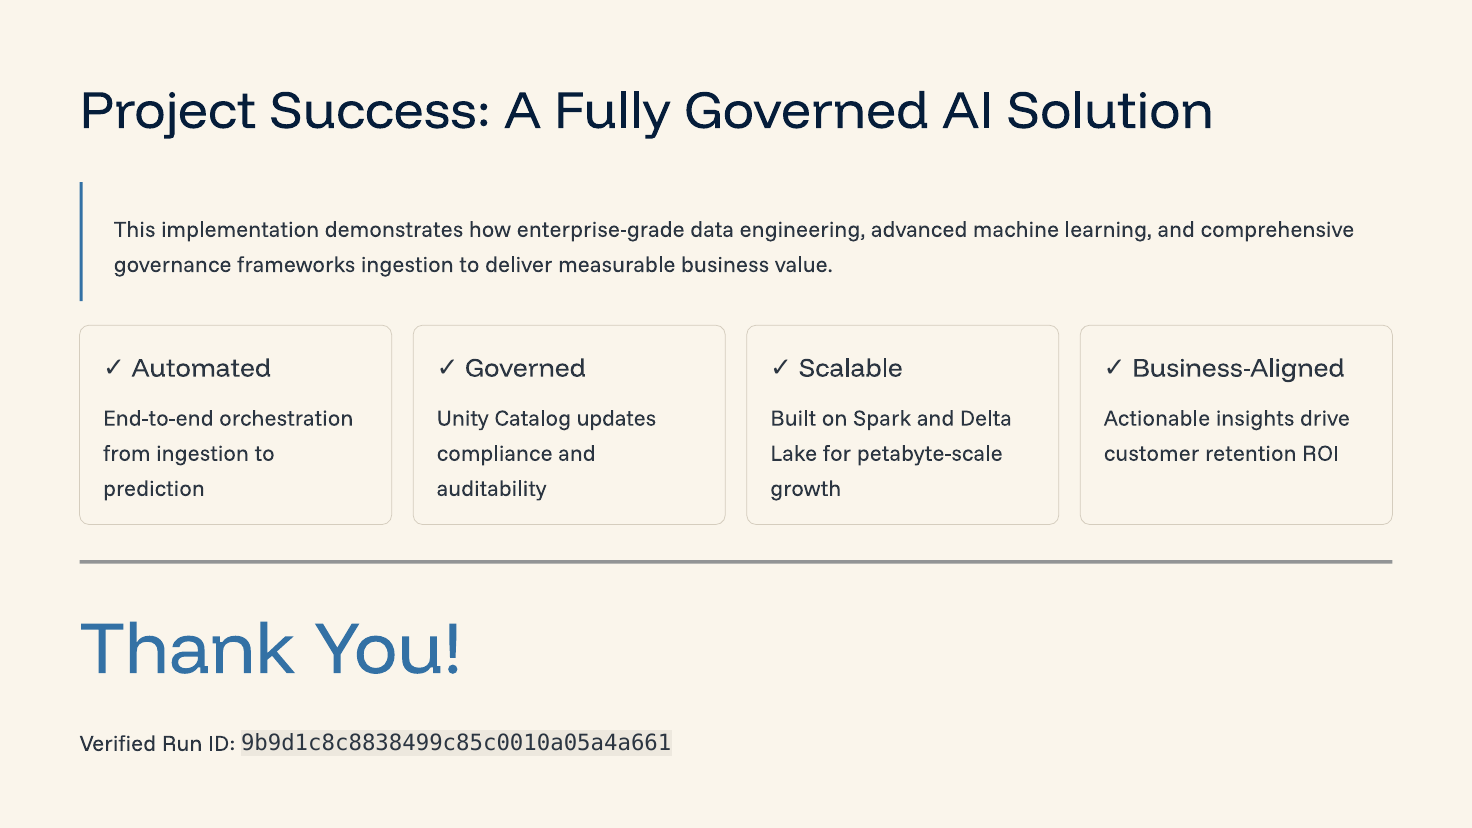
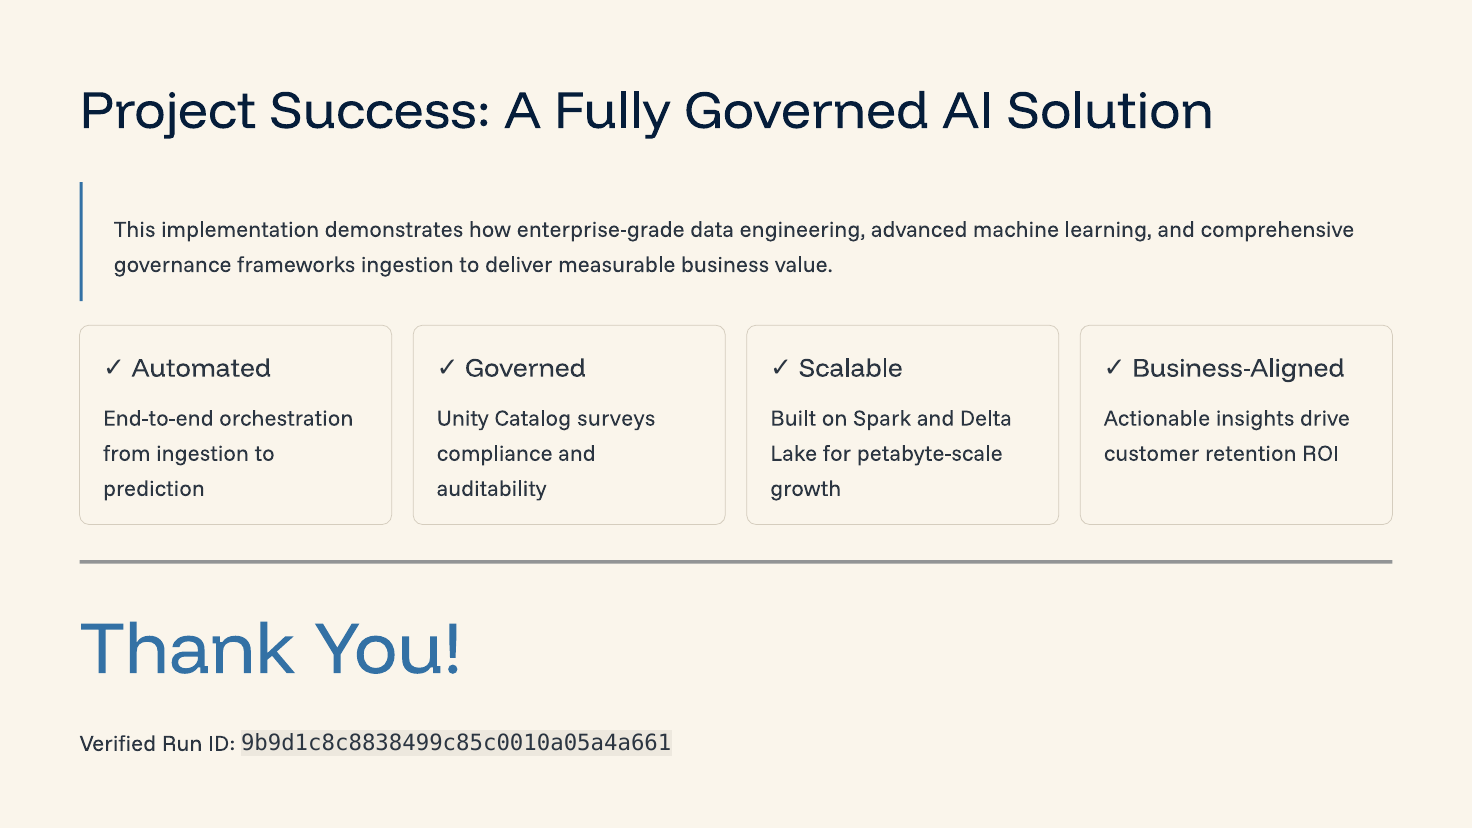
updates: updates -> surveys (616, 418)
